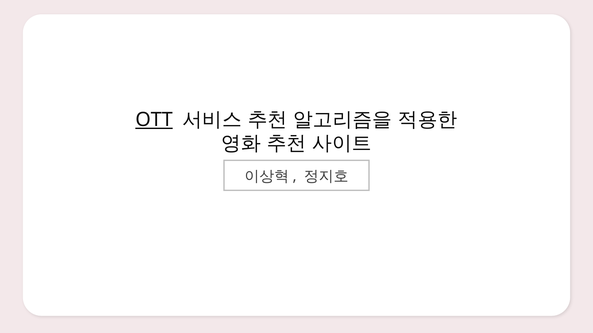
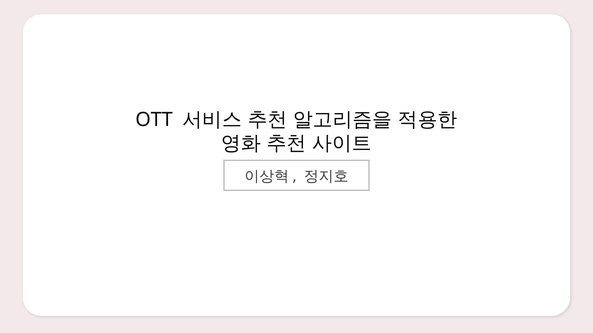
OTT underline: present -> none (154, 120)
